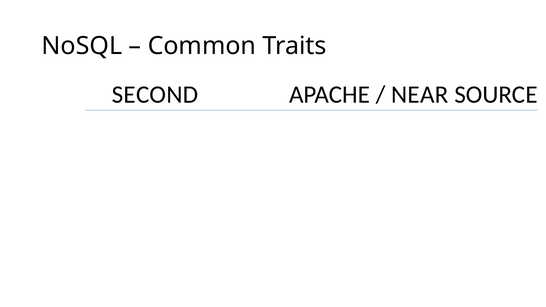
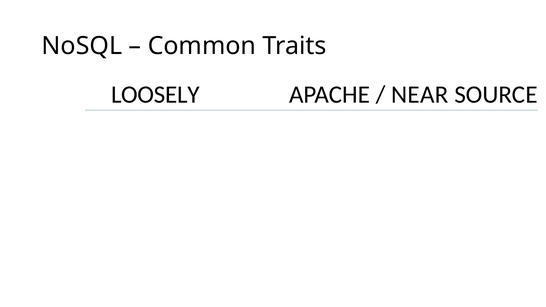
SECOND: SECOND -> LOOSELY (155, 94)
